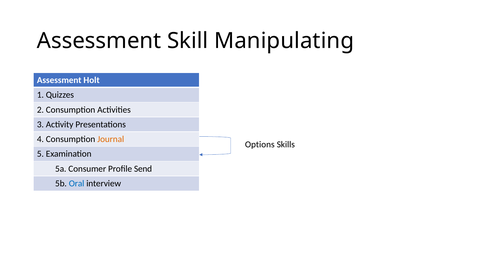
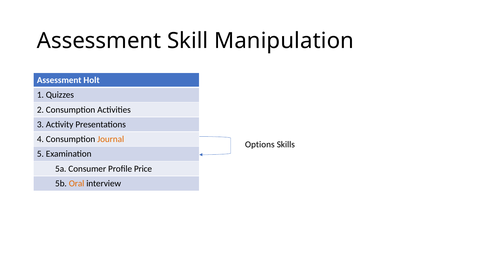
Manipulating: Manipulating -> Manipulation (284, 41)
Send: Send -> Price (143, 169)
Oral colour: blue -> orange (77, 183)
